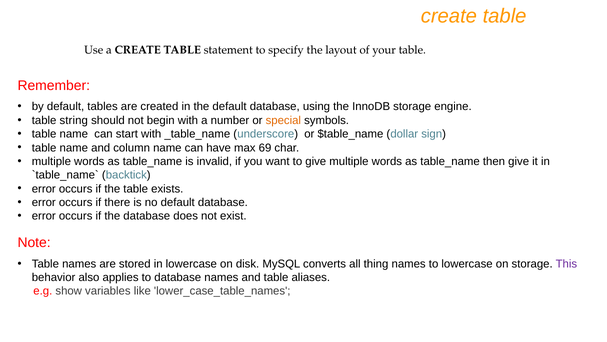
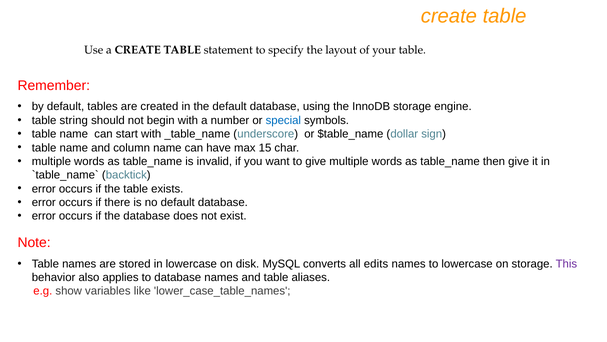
special colour: orange -> blue (283, 120)
69: 69 -> 15 (265, 147)
thing: thing -> edits (376, 263)
